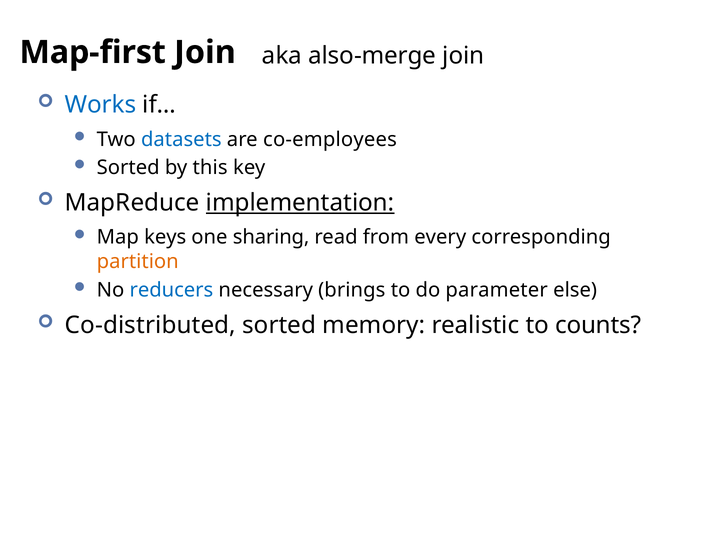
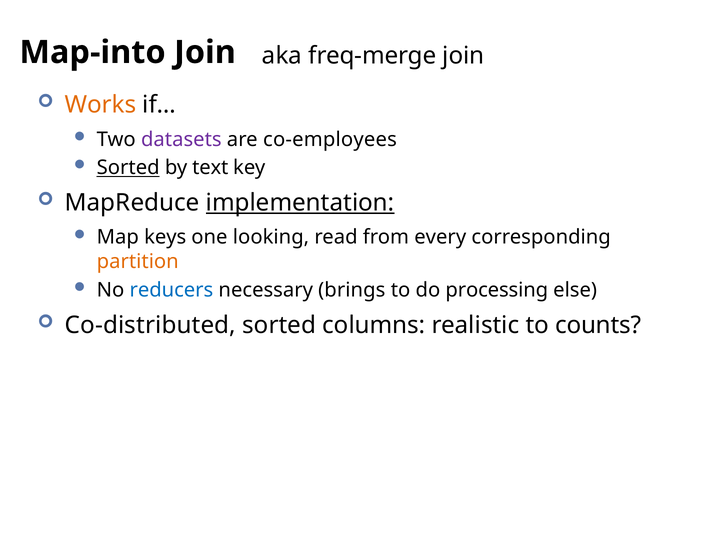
Map-first: Map-first -> Map-into (93, 52)
also-merge: also-merge -> freq-merge (372, 56)
Works colour: blue -> orange (101, 105)
datasets colour: blue -> purple (181, 139)
Sorted underline: none -> present (128, 168)
this: this -> text (210, 168)
sharing: sharing -> looking (271, 237)
parameter: parameter -> processing (497, 290)
memory: memory -> columns (374, 325)
